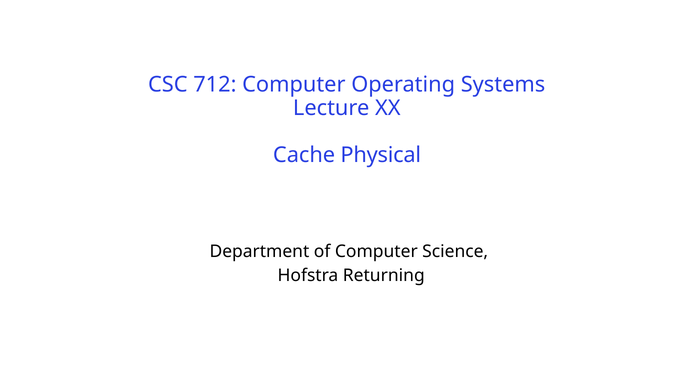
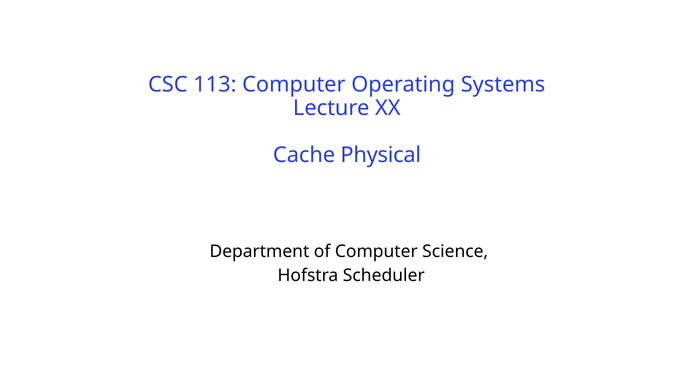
712: 712 -> 113 (215, 84)
Returning: Returning -> Scheduler (384, 276)
